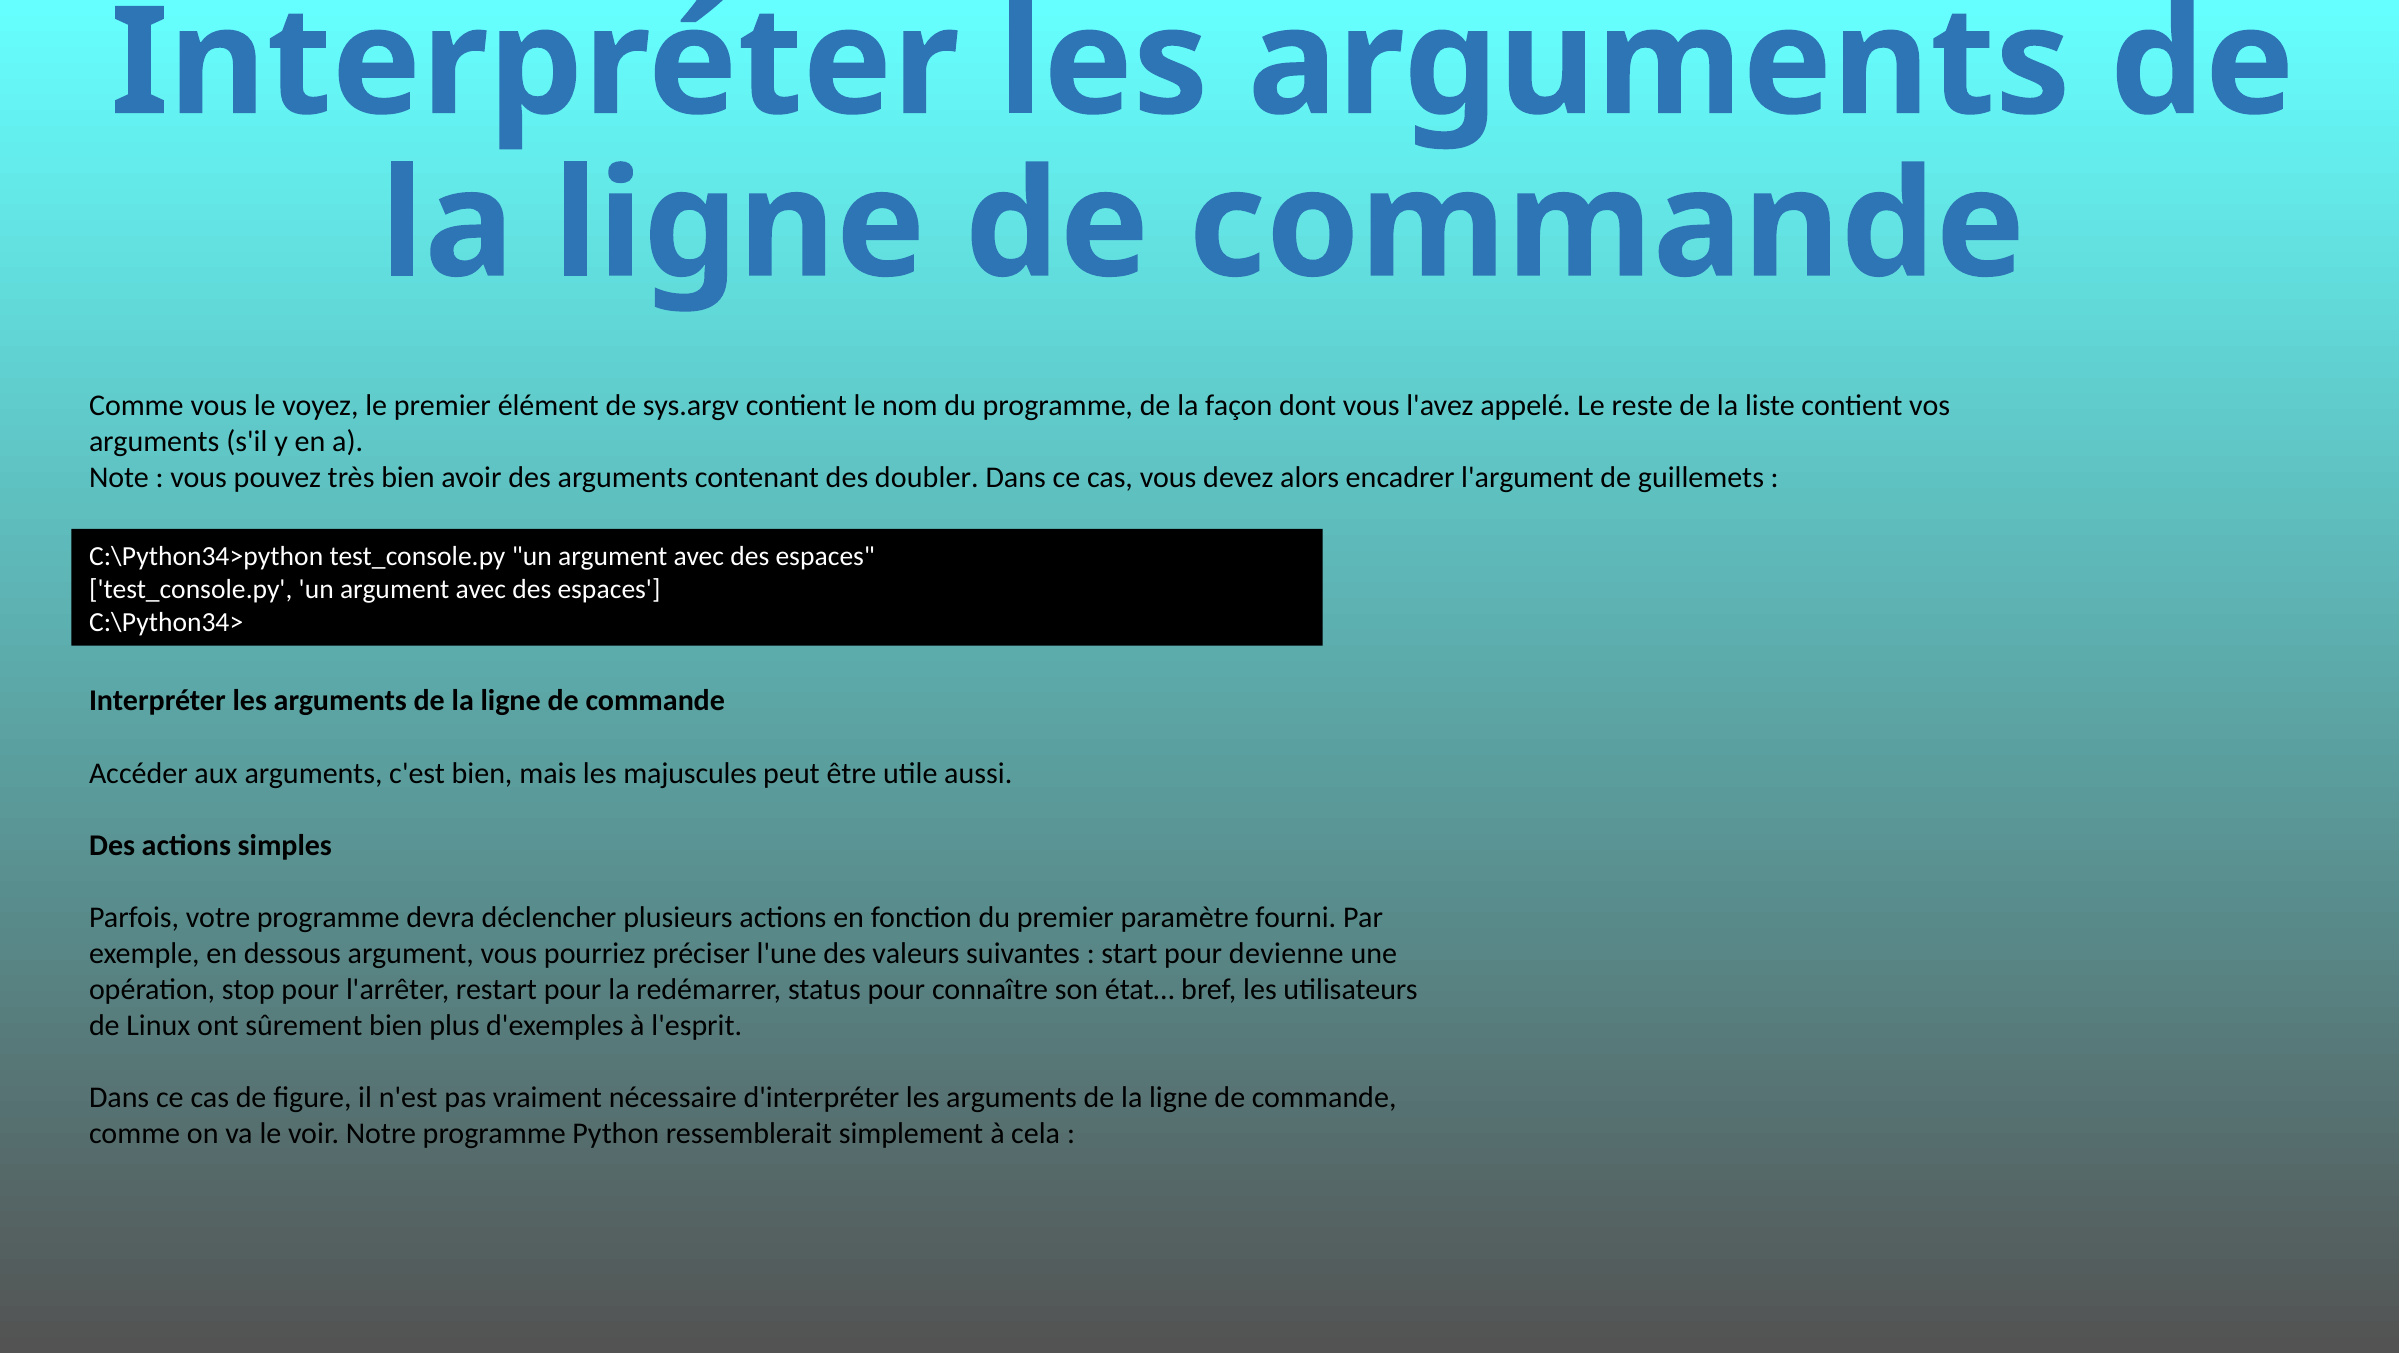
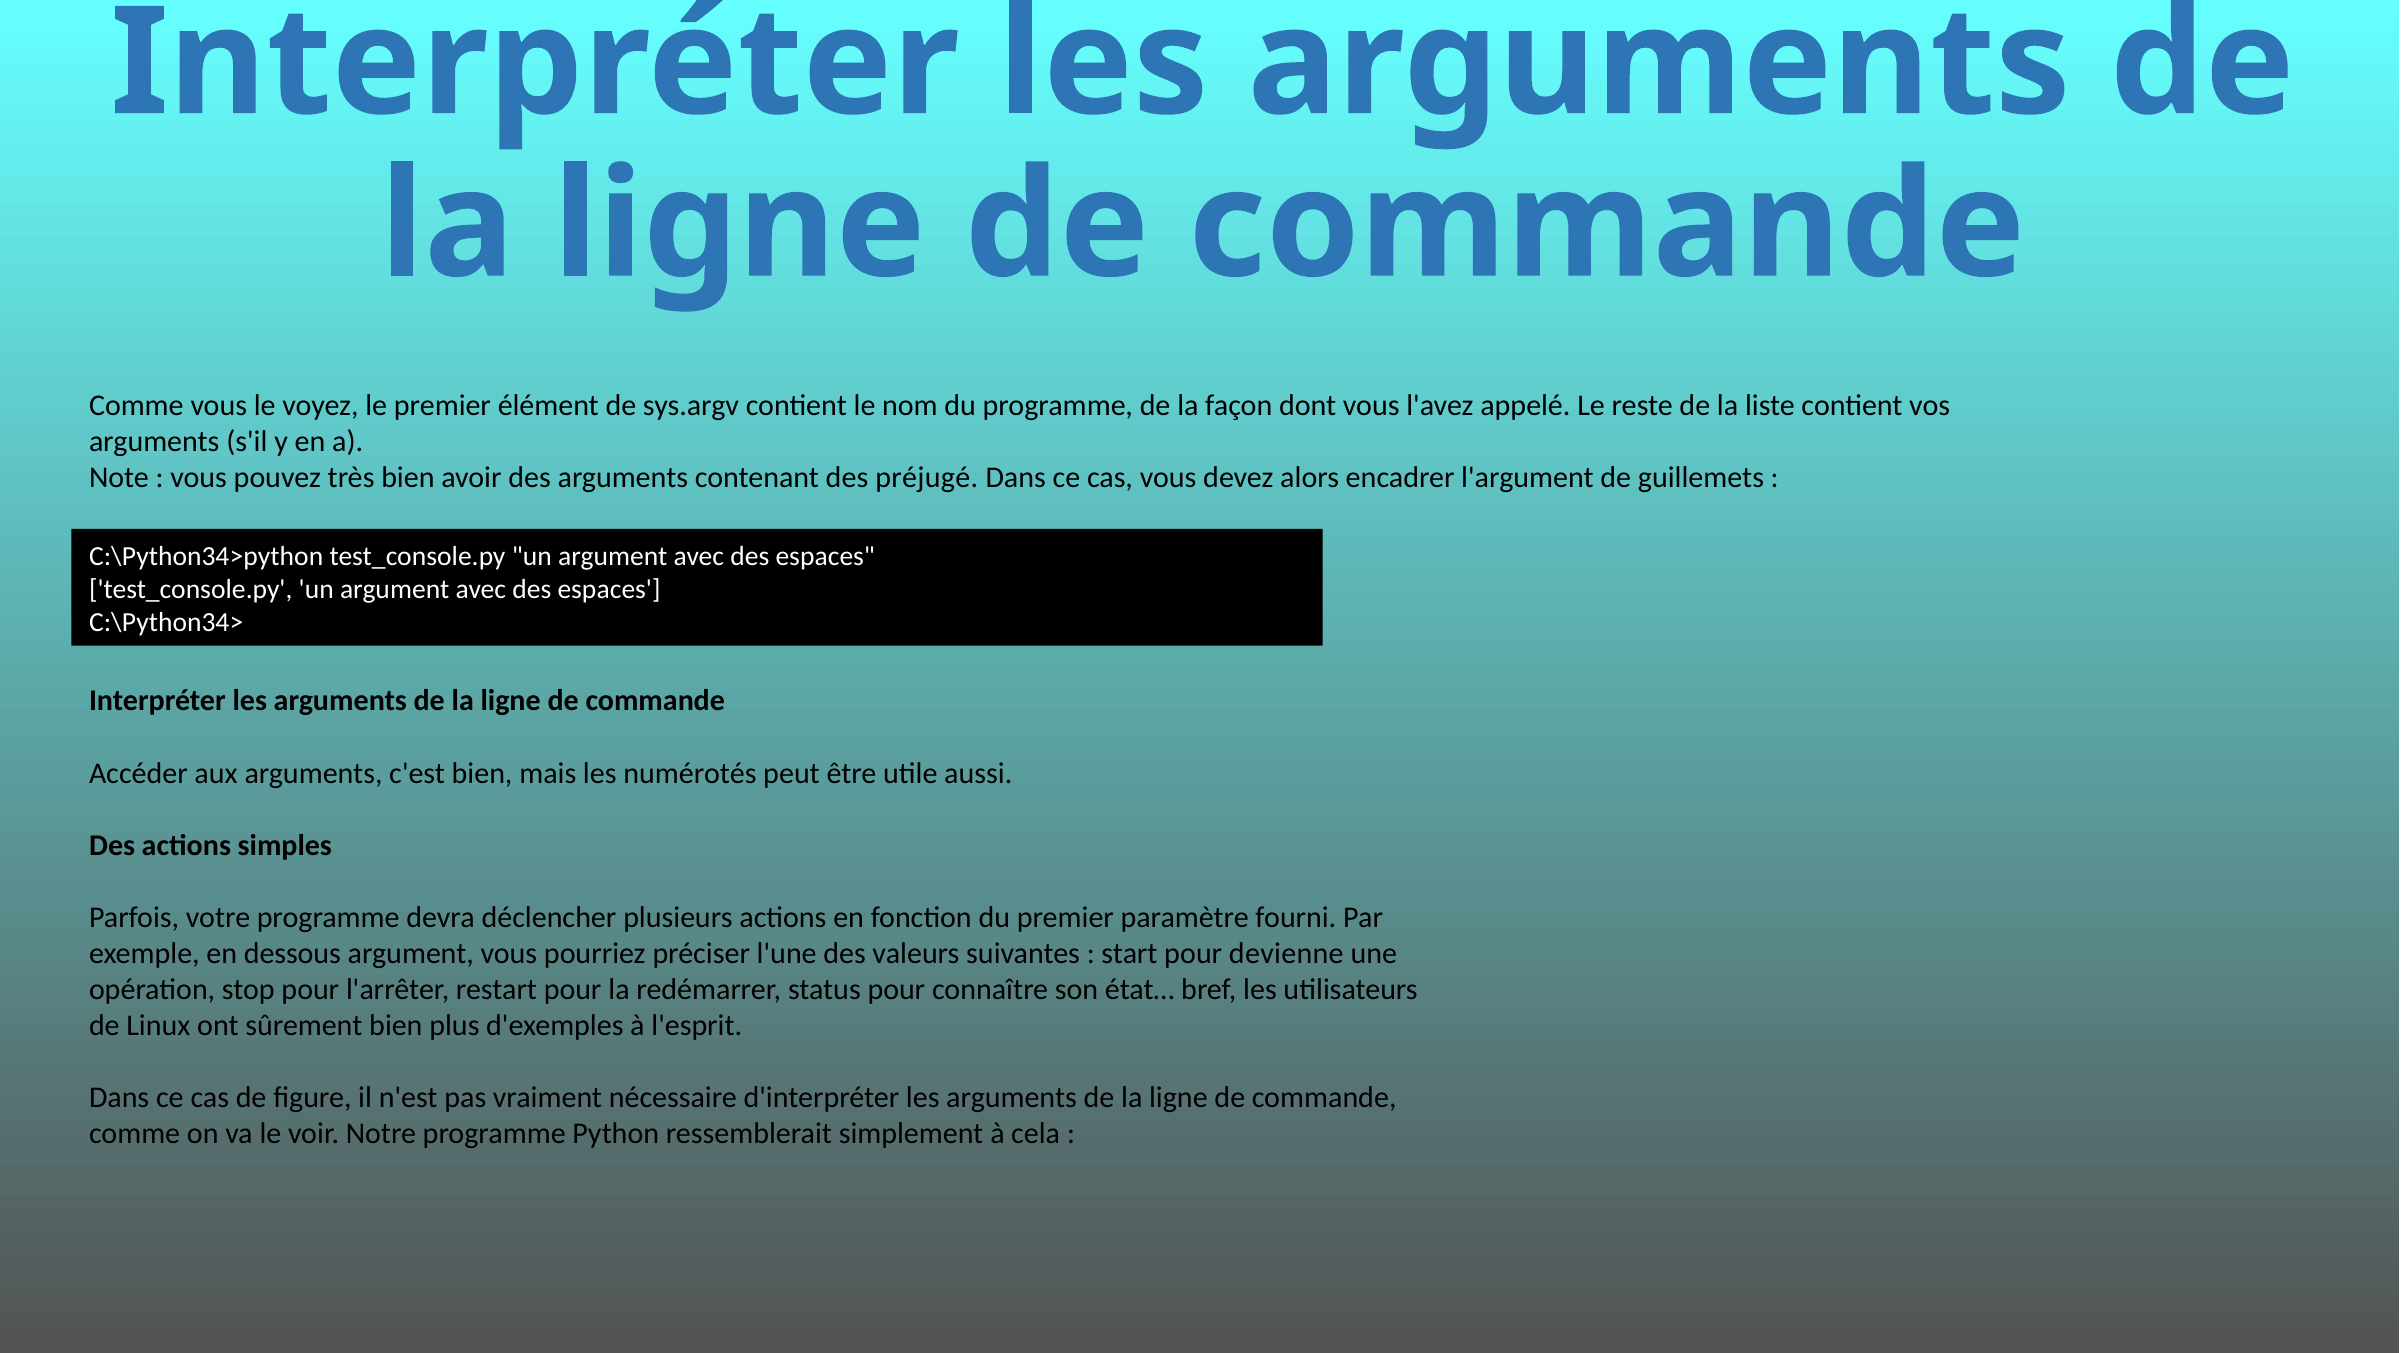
doubler: doubler -> préjugé (927, 477)
majuscules: majuscules -> numérotés (690, 773)
